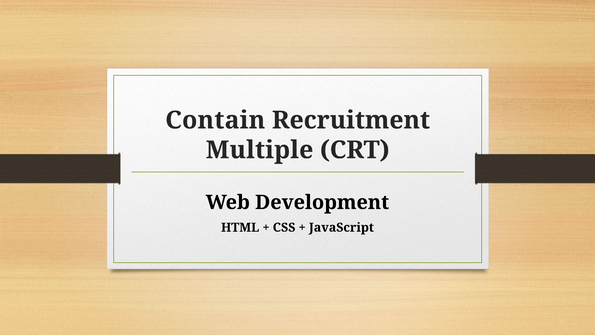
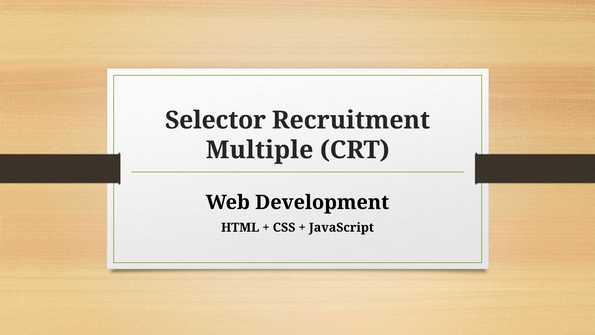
Contain: Contain -> Selector (215, 120)
